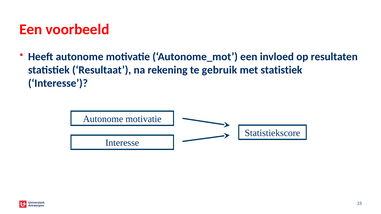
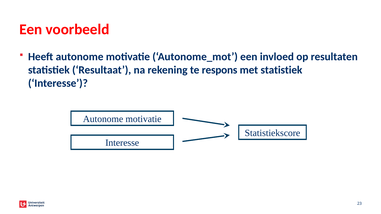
gebruik: gebruik -> respons (220, 70)
